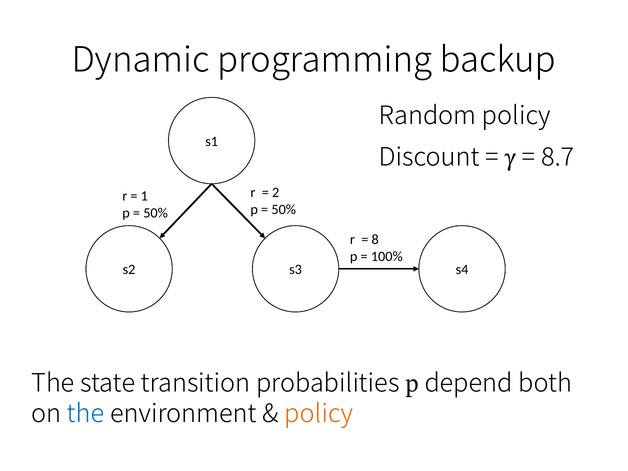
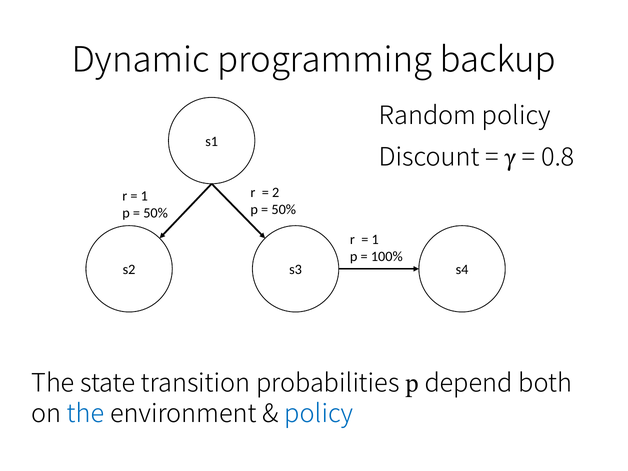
8.7: 8.7 -> 0.8 (558, 157)
8: 8 -> 1 (375, 239)
policy colour: orange -> blue (319, 414)
